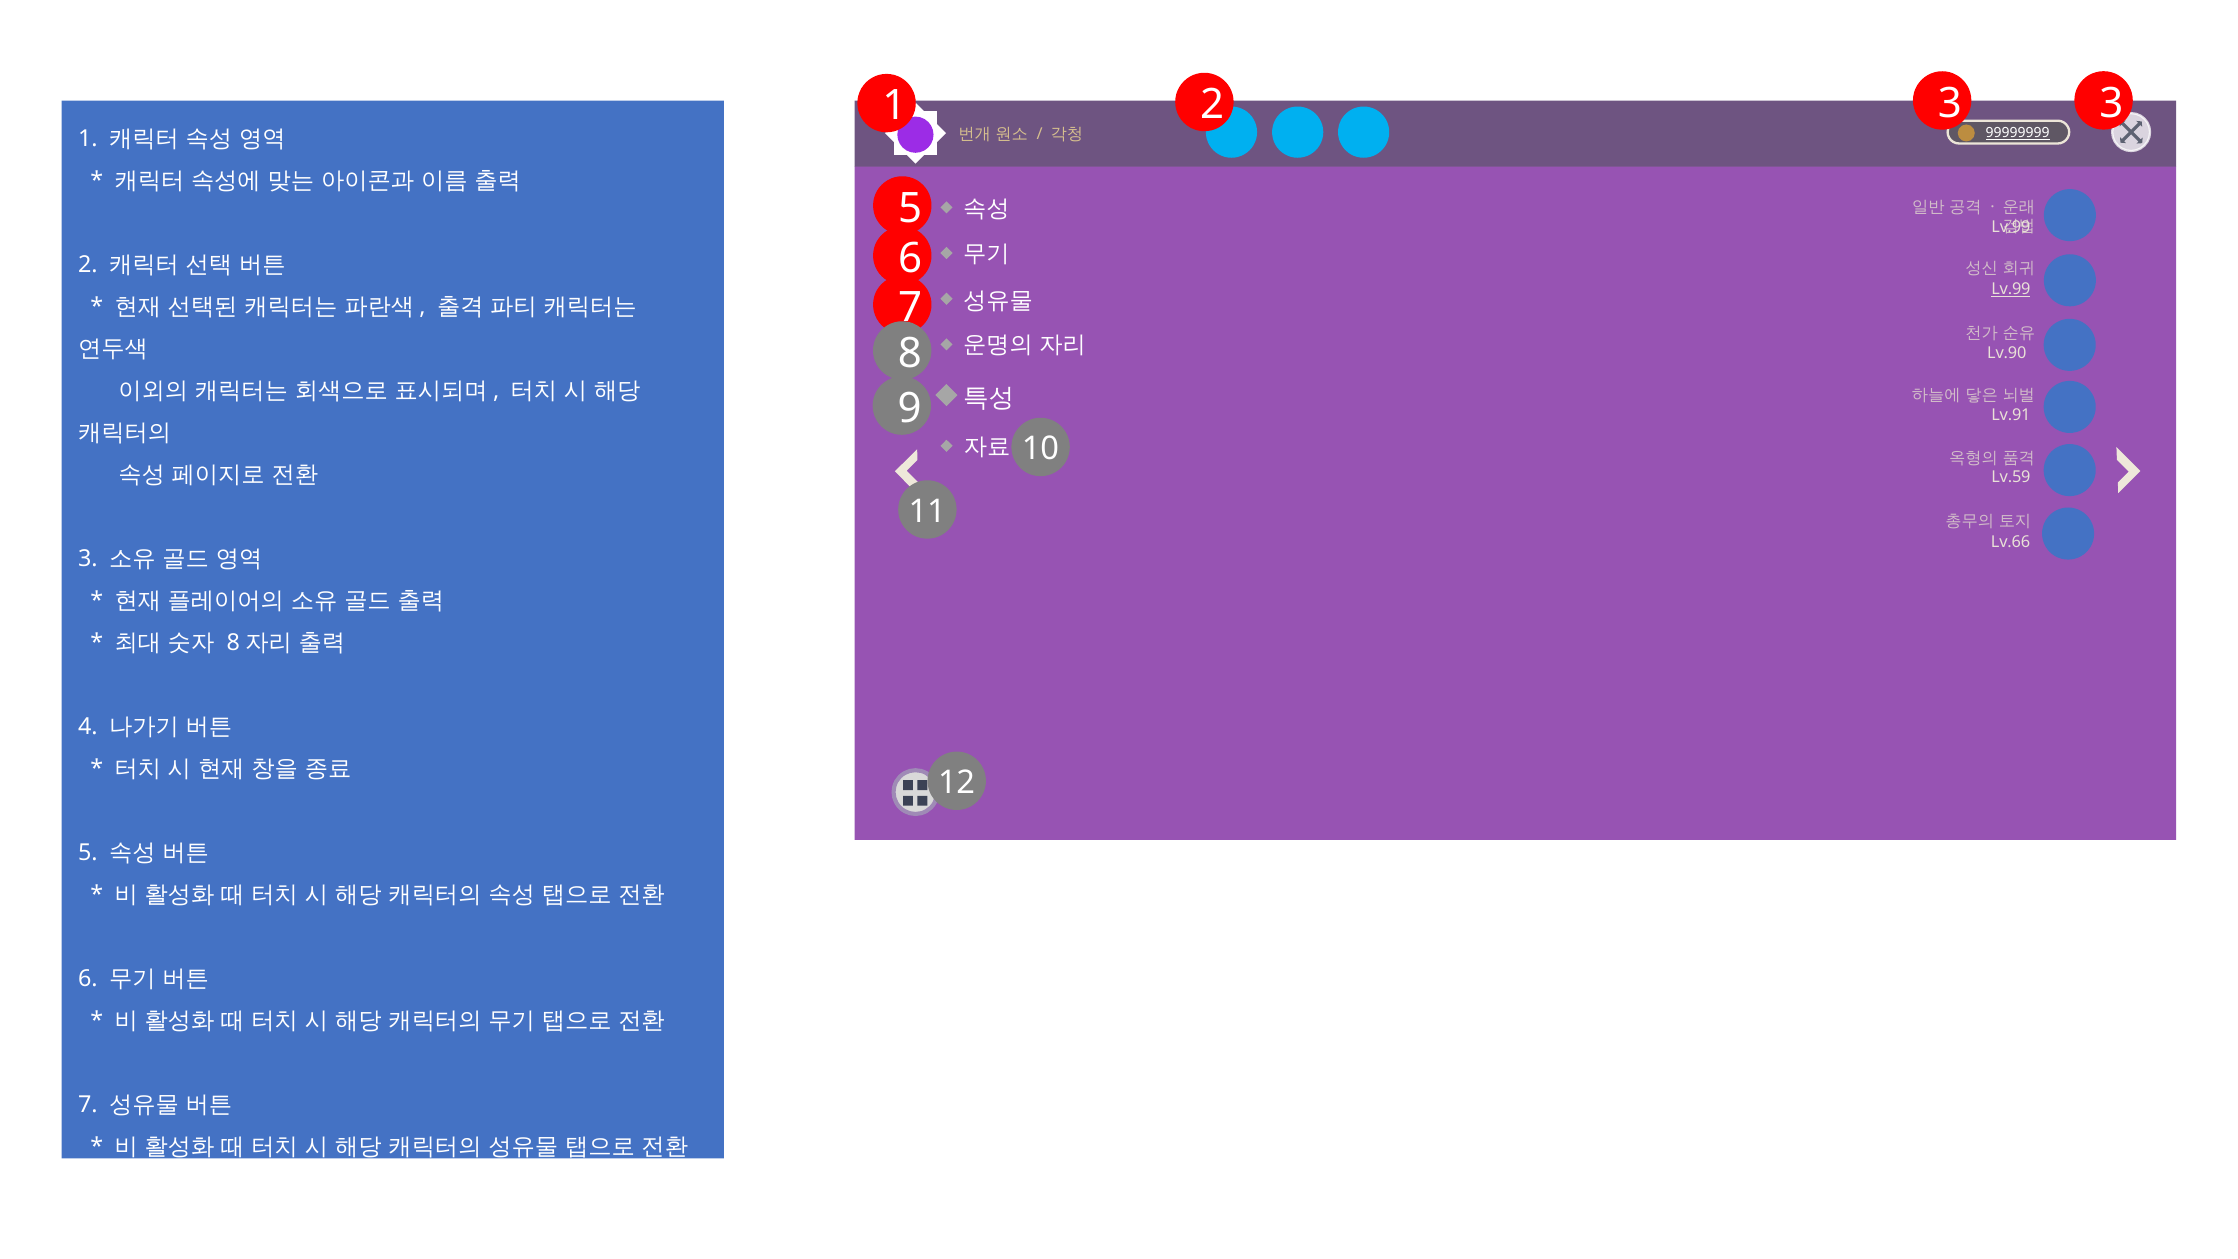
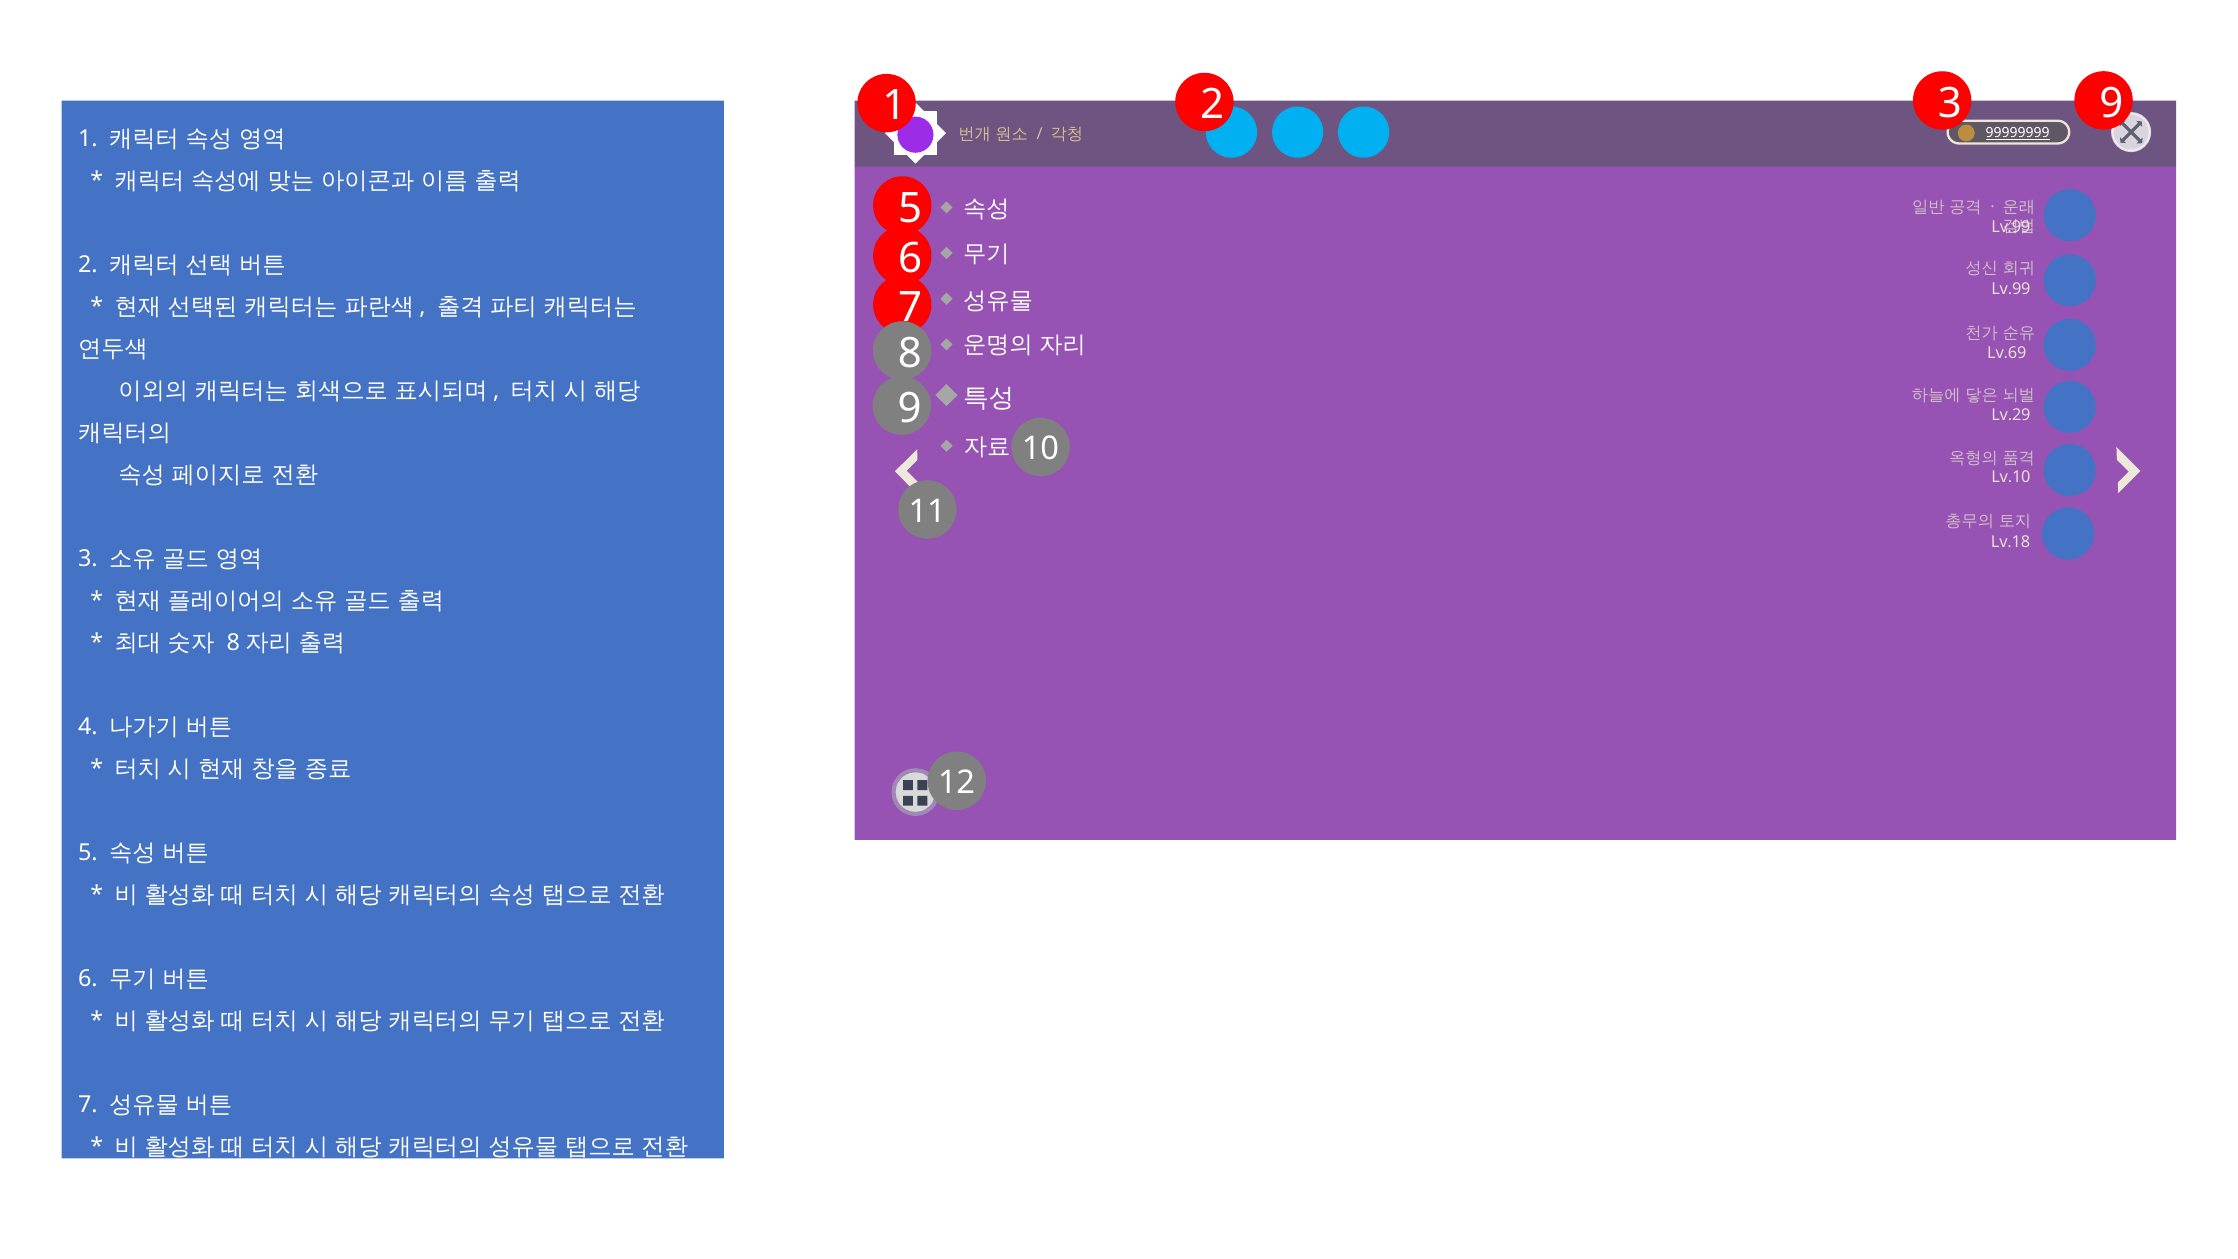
2 3: 3 -> 9 (2111, 103)
Lv.99 underline: present -> none (2011, 289)
Lv.90: Lv.90 -> Lv.69 (2007, 353)
Lv.91: Lv.91 -> Lv.29 (2011, 415)
Lv.59: Lv.59 -> Lv.10 (2011, 477)
Lv.66: Lv.66 -> Lv.18 (2010, 542)
